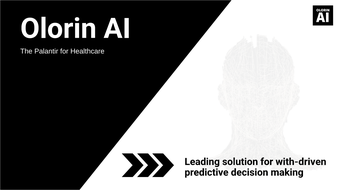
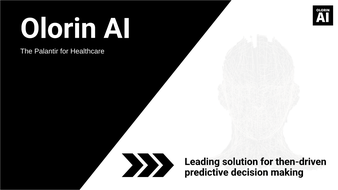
with-driven: with-driven -> then-driven (301, 162)
